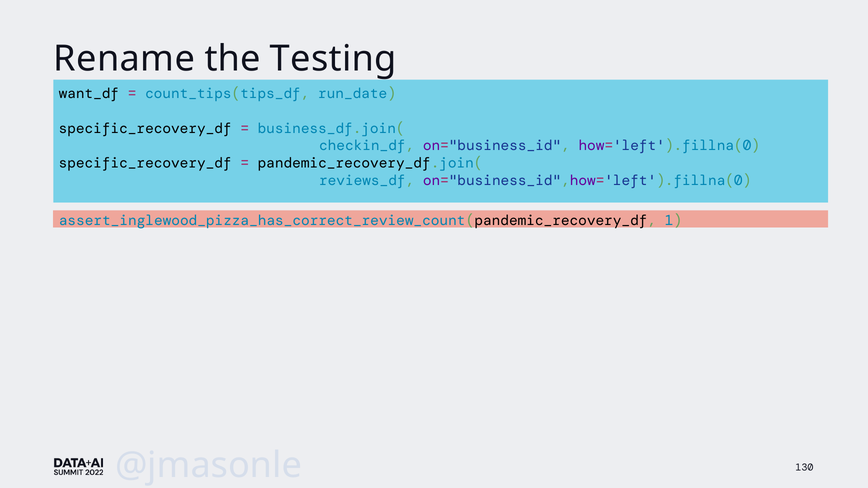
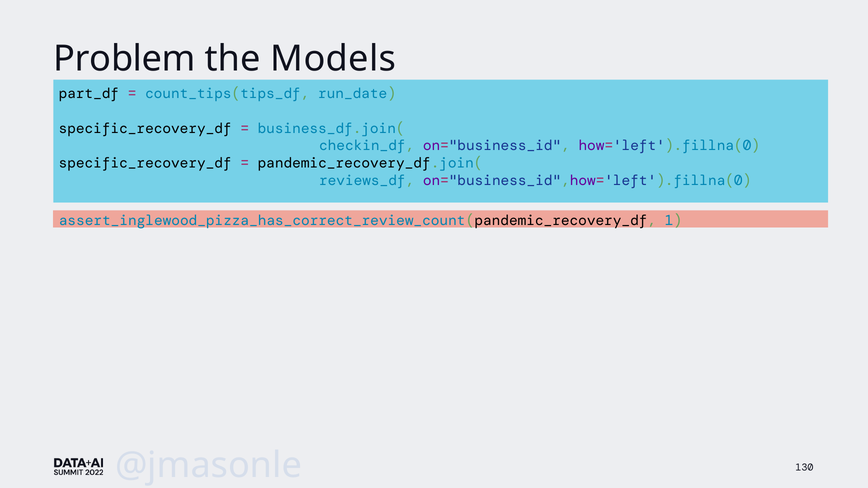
Rename: Rename -> Problem (125, 59)
Testing: Testing -> Models (333, 59)
want_df: want_df -> part_df (89, 94)
